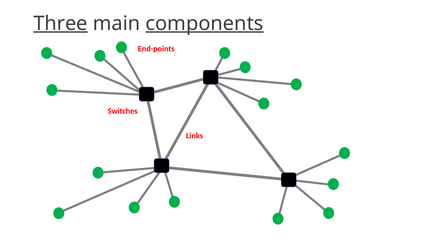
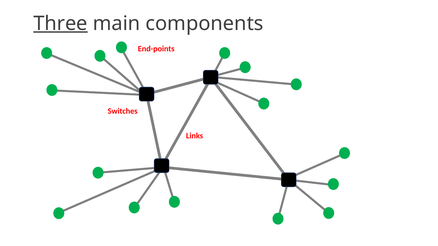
components underline: present -> none (205, 23)
